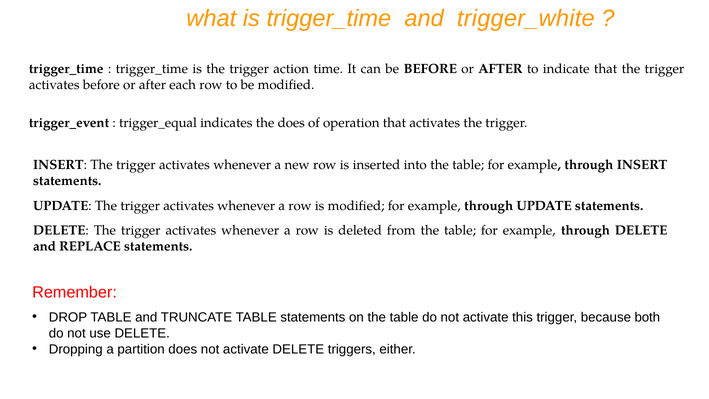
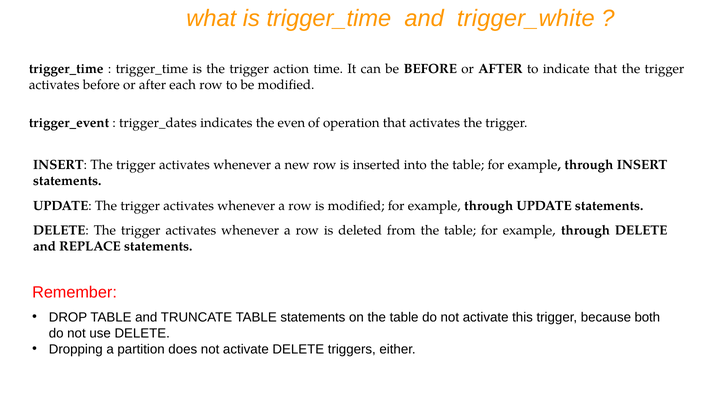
trigger_equal: trigger_equal -> trigger_dates (158, 123)
the does: does -> even (291, 123)
